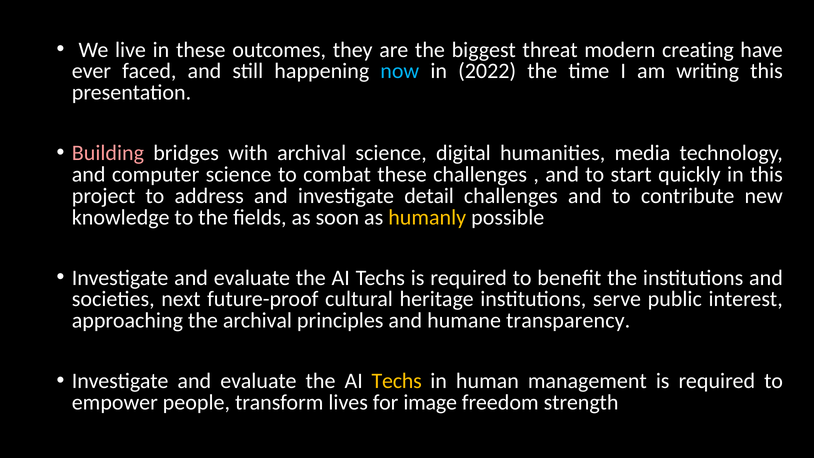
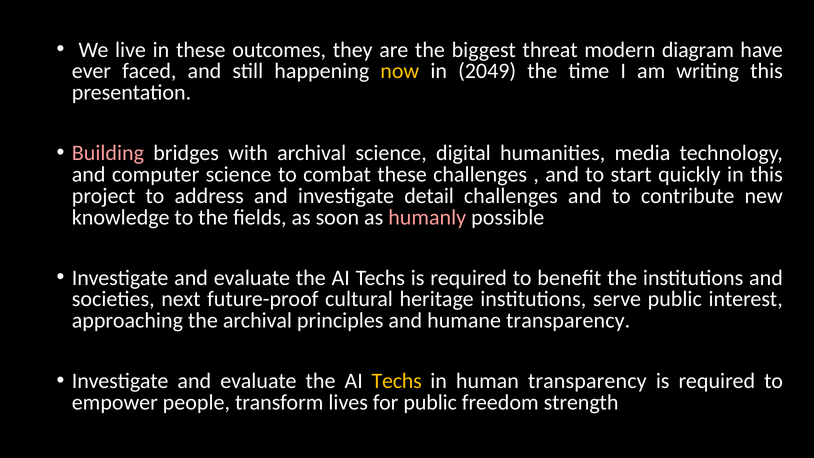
creating: creating -> diagram (698, 50)
now colour: light blue -> yellow (400, 71)
2022: 2022 -> 2049 (487, 71)
humanly colour: yellow -> pink (427, 217)
human management: management -> transparency (587, 381)
for image: image -> public (430, 402)
